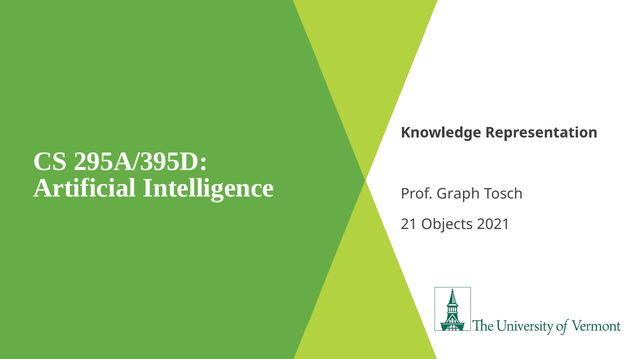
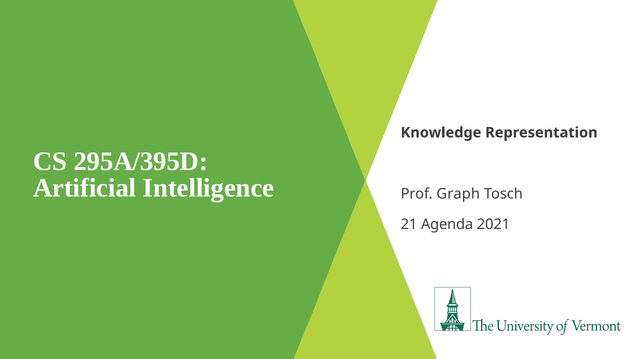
Objects: Objects -> Agenda (447, 225)
